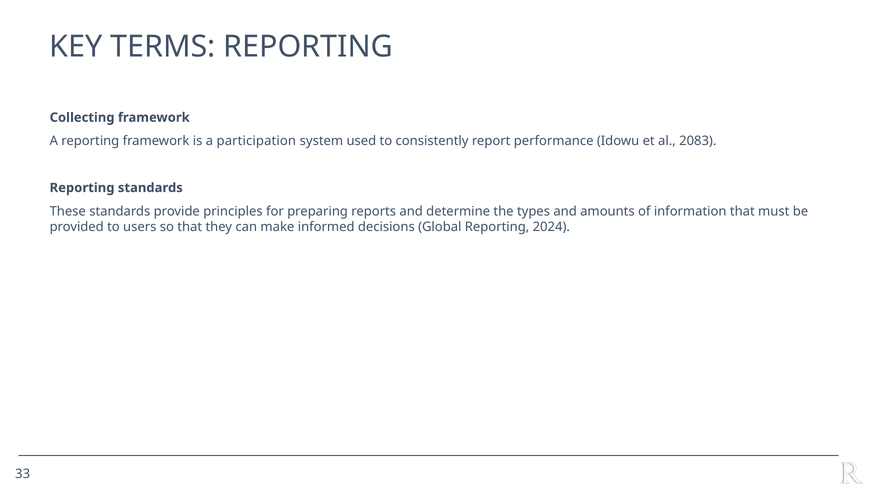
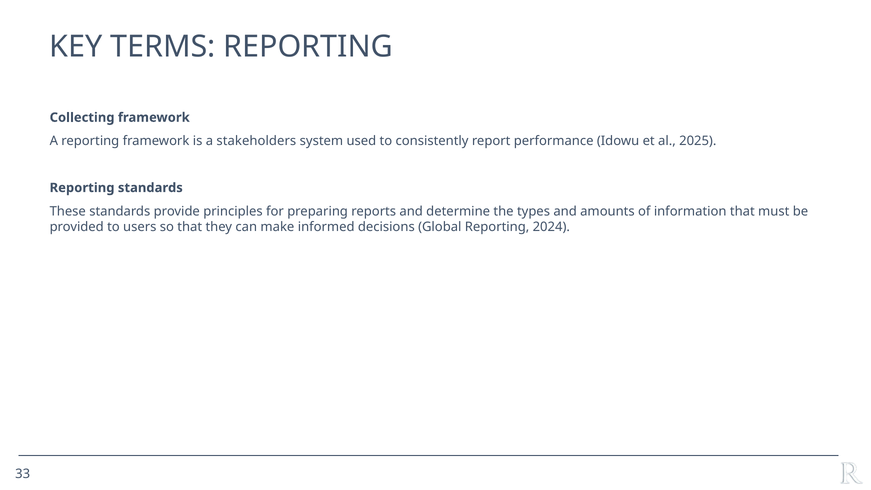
participation: participation -> stakeholders (256, 141)
2083: 2083 -> 2025 (698, 141)
